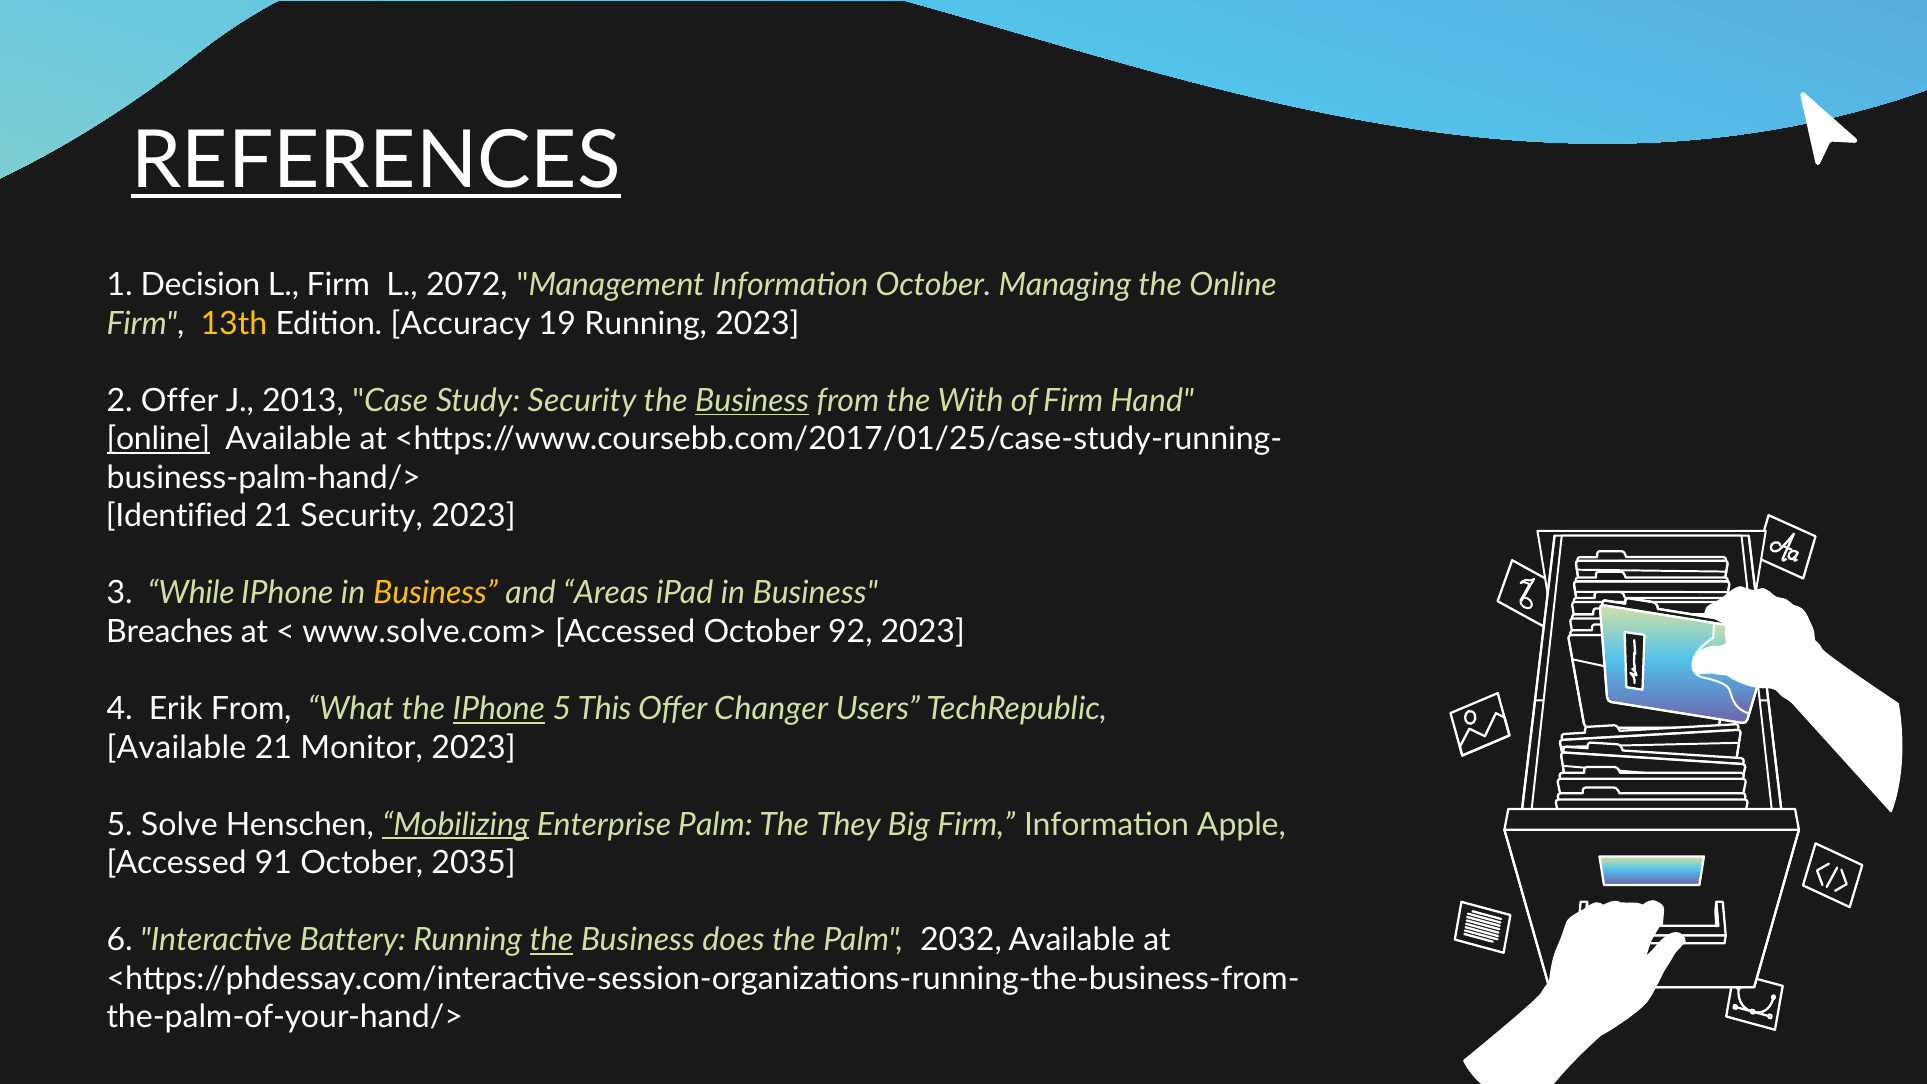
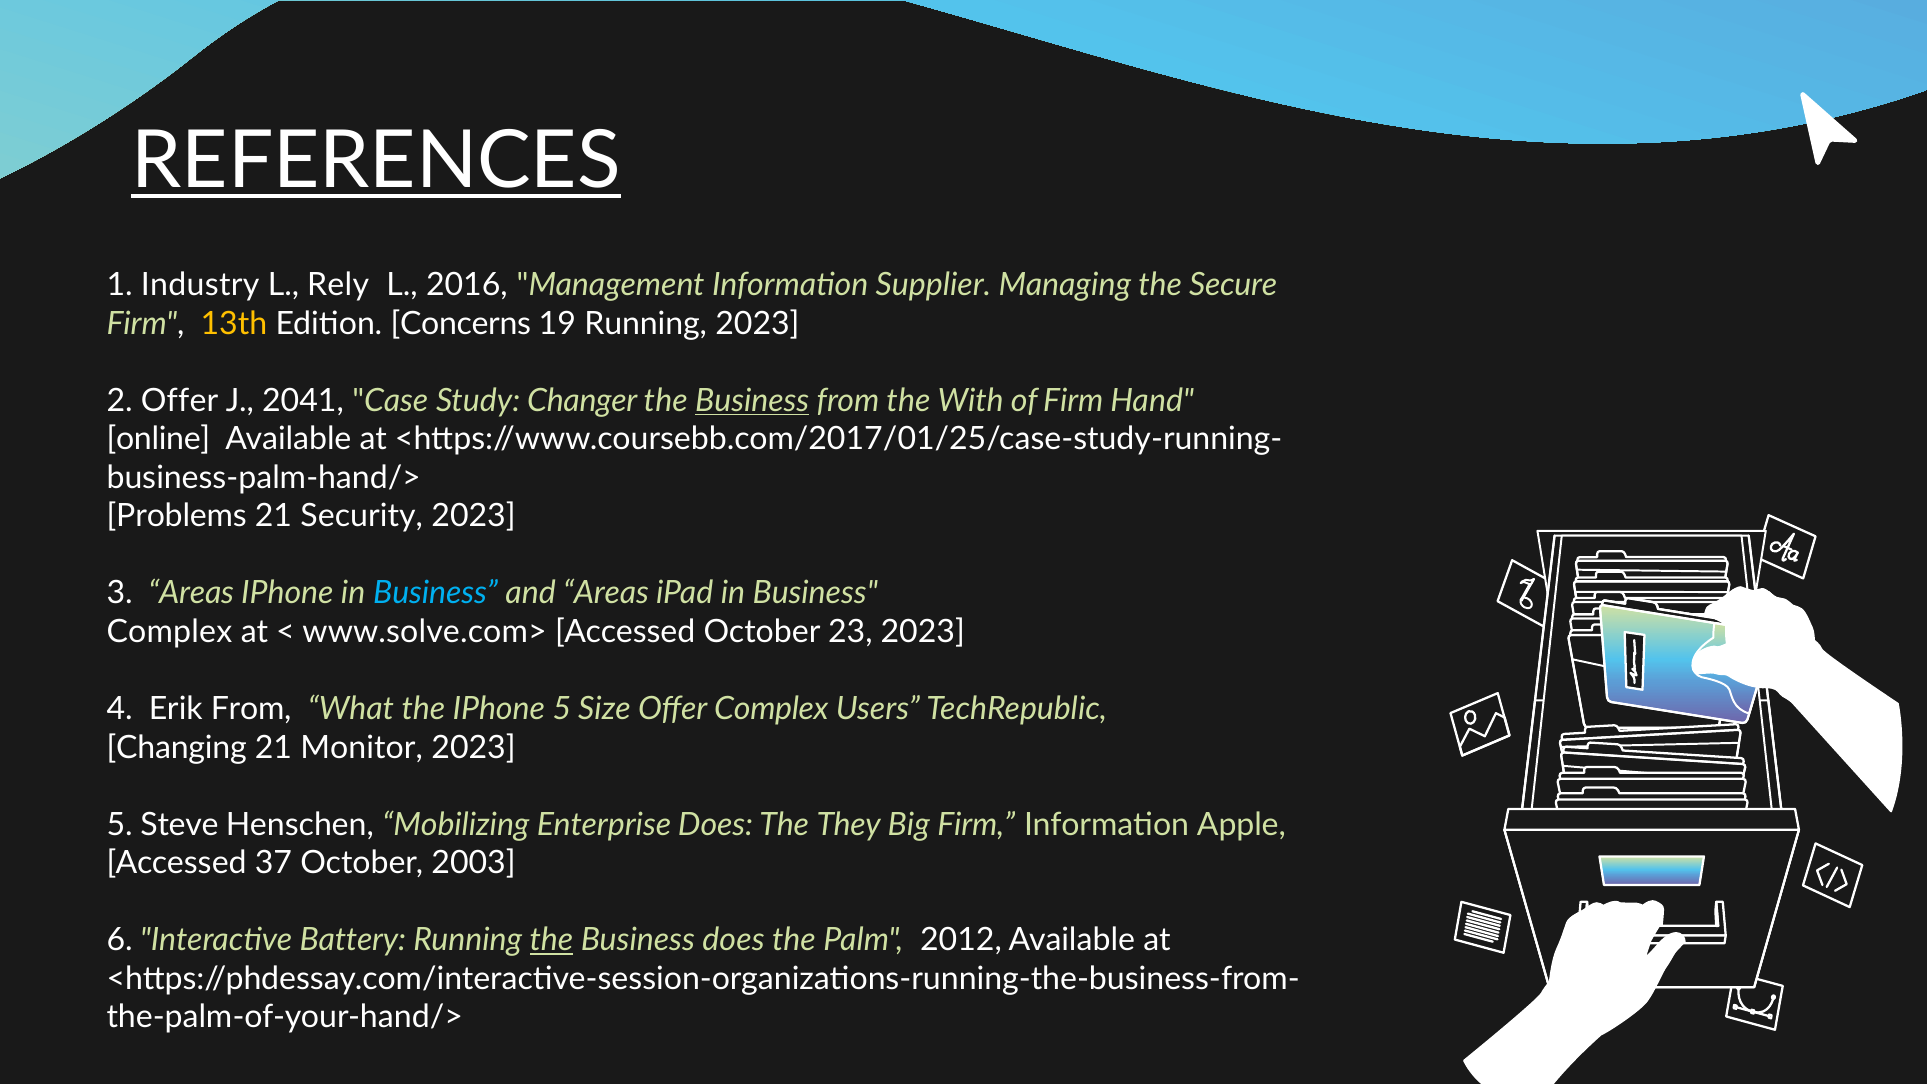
Decision: Decision -> Industry (200, 285)
L Firm: Firm -> Rely (338, 285)
2072: 2072 -> 2016 (467, 285)
Information October: October -> Supplier (933, 285)
the Online: Online -> Secure (1233, 285)
Accuracy: Accuracy -> Concerns (461, 324)
2013: 2013 -> 2041 (303, 401)
Study Security: Security -> Changer (582, 401)
online underline: present -> none (158, 439)
Identified: Identified -> Problems (177, 516)
3 While: While -> Areas (191, 593)
Business colour: yellow -> light blue (436, 593)
Breaches: Breaches -> Complex (169, 632)
92: 92 -> 23 (850, 632)
IPhone underline: present -> none (499, 709)
This: This -> Size (604, 709)
Offer Changer: Changer -> Complex (771, 709)
Available: Available -> Changing (177, 748)
Solve: Solve -> Steve (180, 825)
Mobilizing underline: present -> none (456, 825)
Enterprise Palm: Palm -> Does (716, 825)
91: 91 -> 37 (273, 863)
2035: 2035 -> 2003 (474, 863)
2032: 2032 -> 2012 (961, 940)
